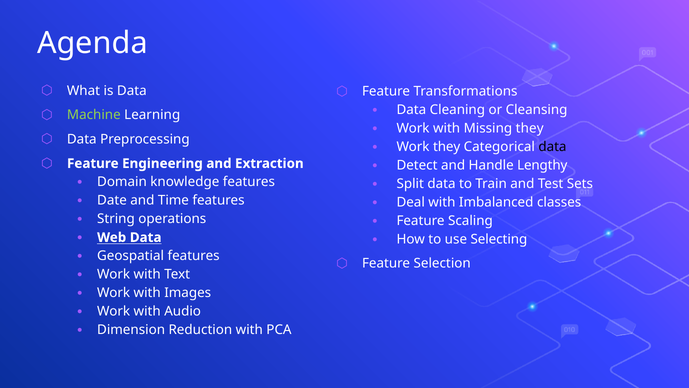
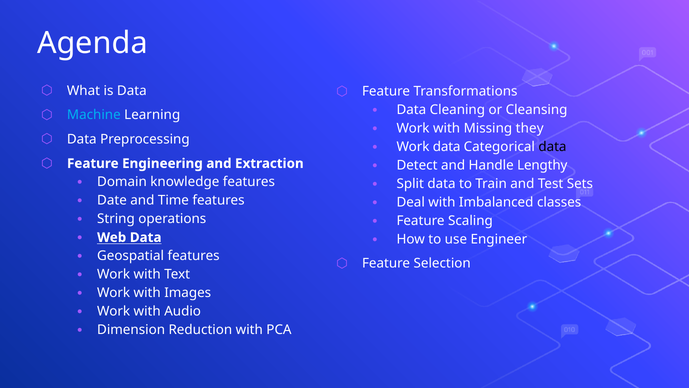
Machine colour: light green -> light blue (94, 115)
Work they: they -> data (447, 147)
Selecting: Selecting -> Engineer (499, 239)
